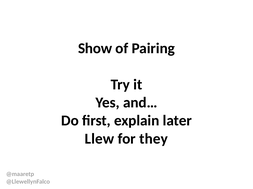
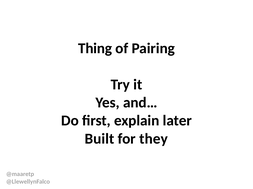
Show: Show -> Thing (95, 49)
Llew: Llew -> Built (99, 139)
